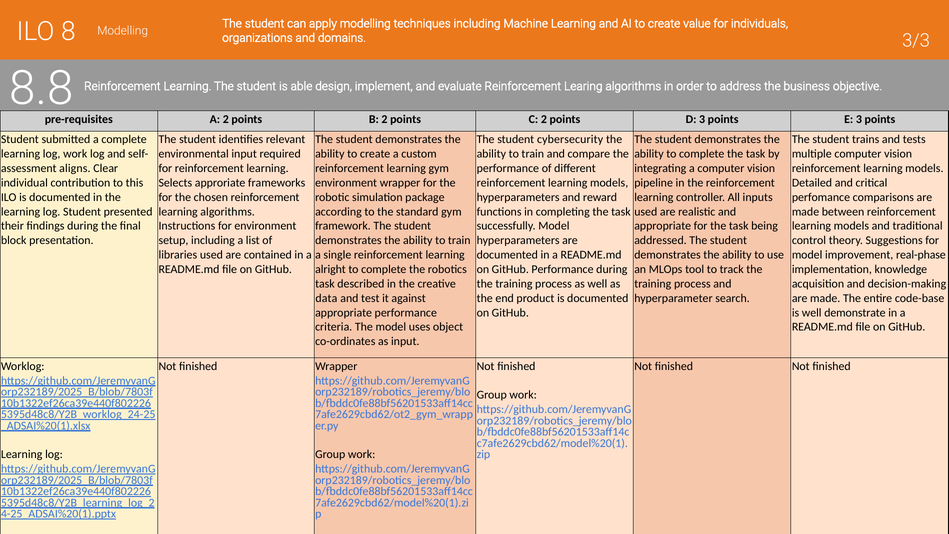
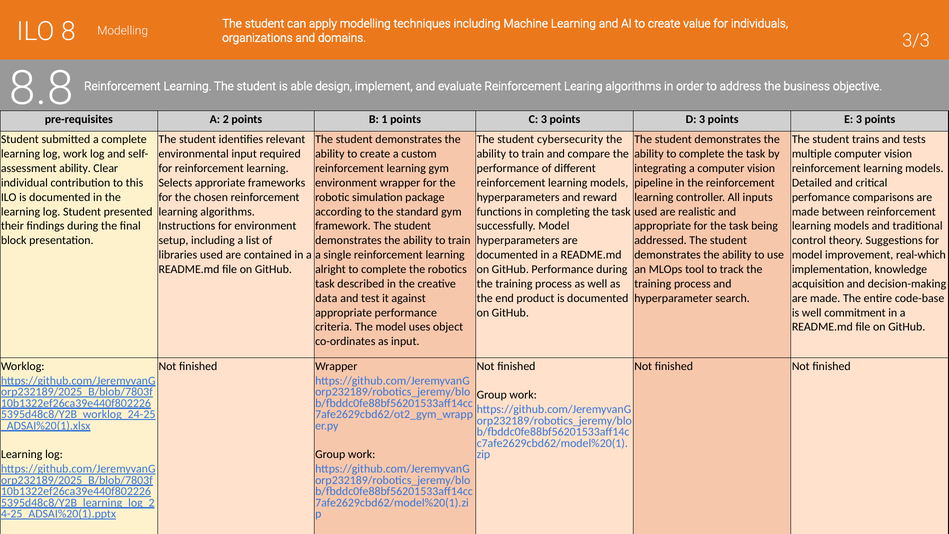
B 2: 2 -> 1 (384, 119)
C 2: 2 -> 3 (544, 119)
assessment aligns: aligns -> ability (75, 168)
real-phase: real-phase -> real-which (921, 255)
demonstrate: demonstrate -> commitment (855, 312)
